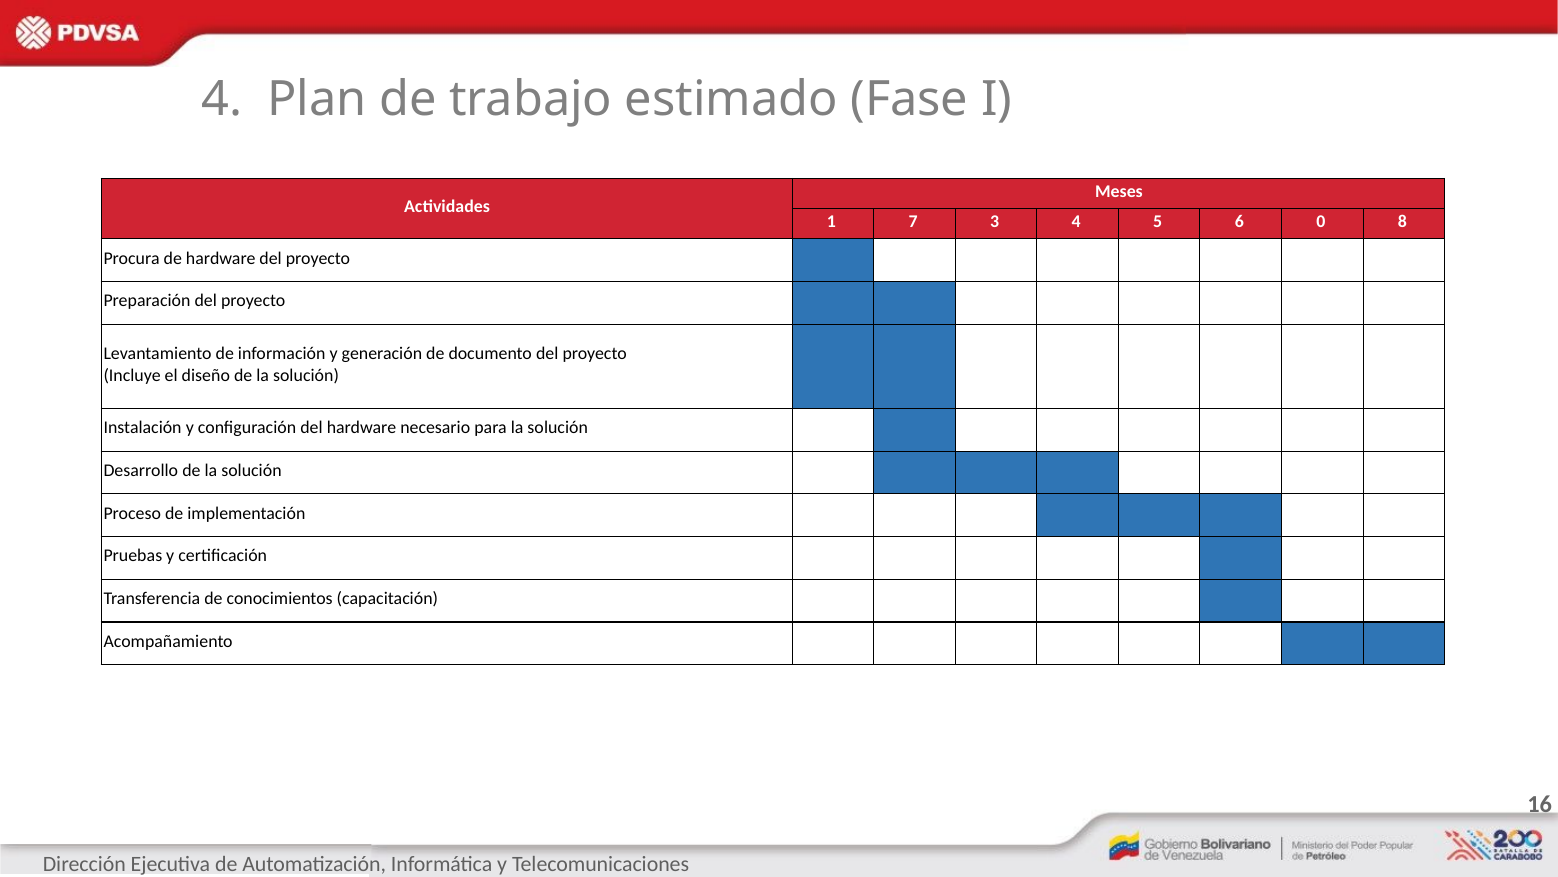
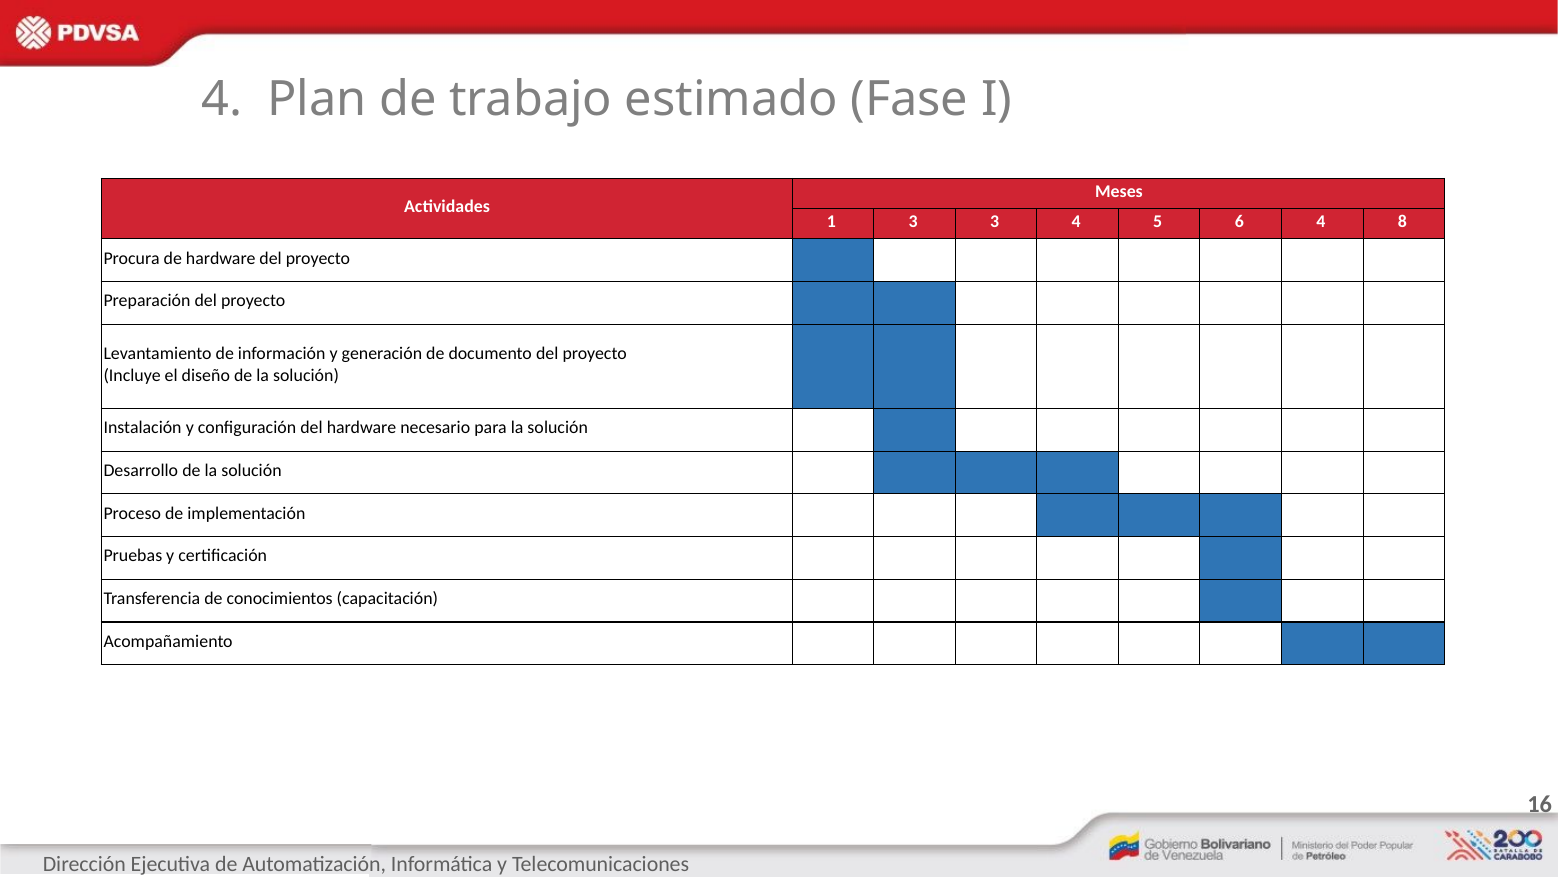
1 7: 7 -> 3 (913, 222)
6 0: 0 -> 4 (1321, 222)
